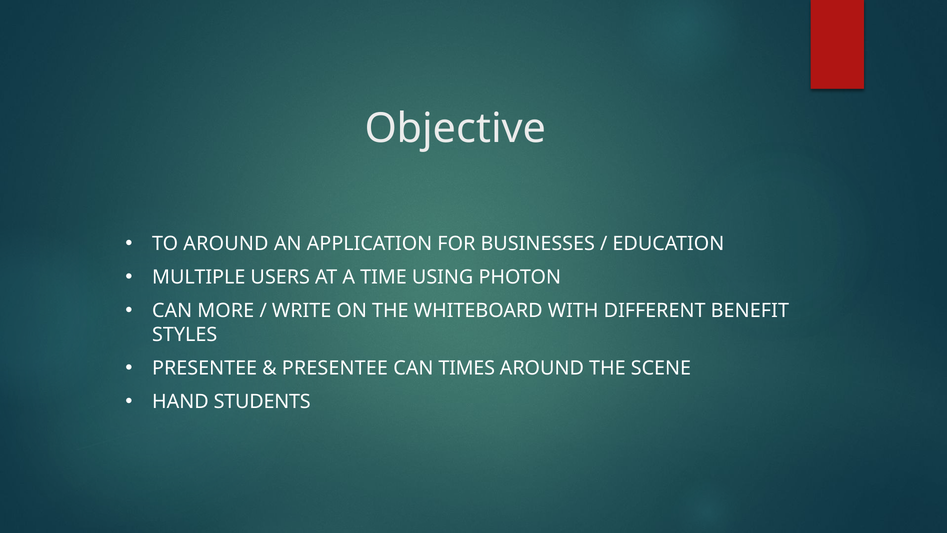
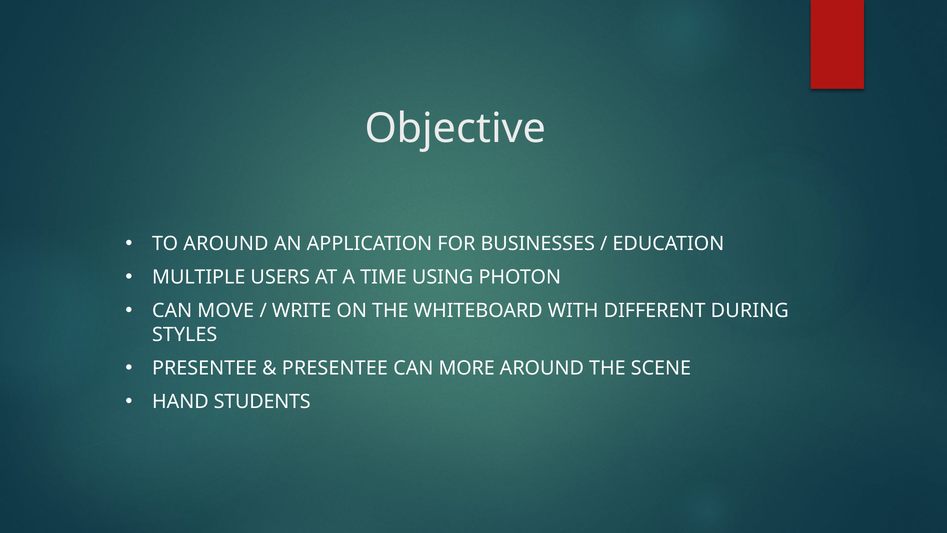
MORE: MORE -> MOVE (226, 311)
BENEFIT: BENEFIT -> DURING (750, 311)
TIMES: TIMES -> MORE (467, 368)
